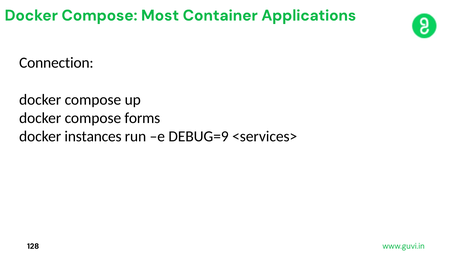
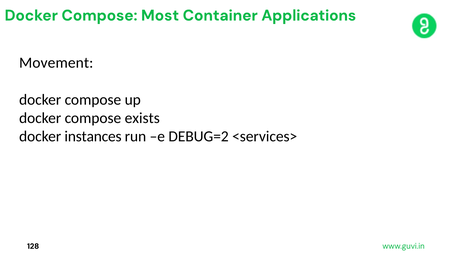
Connection: Connection -> Movement (56, 62)
forms: forms -> exists (142, 118)
DEBUG=9: DEBUG=9 -> DEBUG=2 (199, 136)
